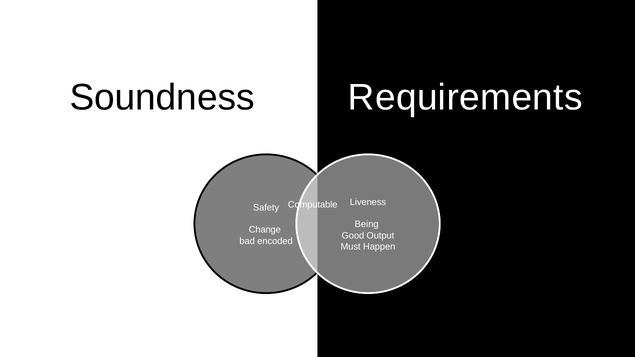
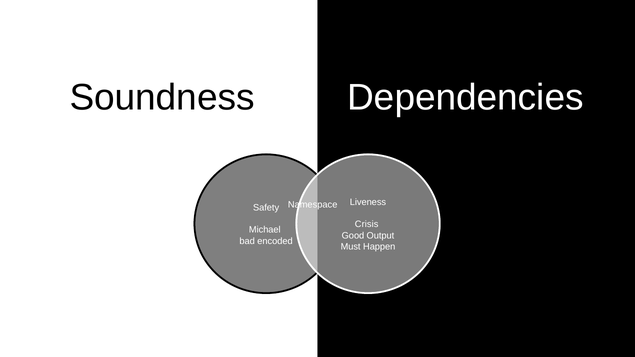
Requirements: Requirements -> Dependencies (465, 98)
Computable: Computable -> Namespace (313, 205)
Being: Being -> Crisis (367, 224)
Change: Change -> Michael (265, 230)
